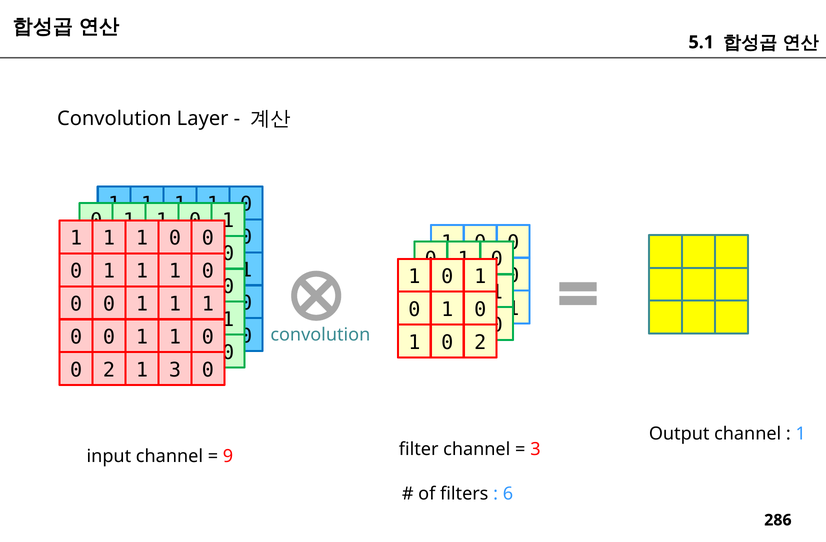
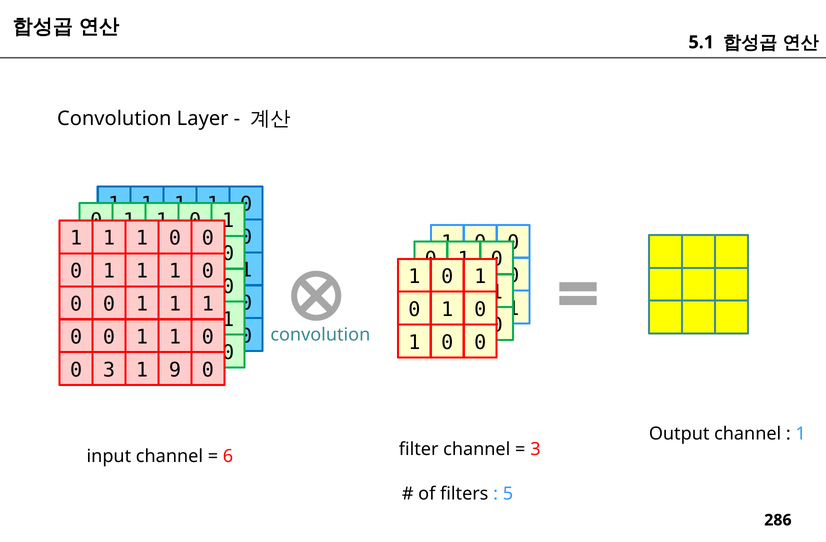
2: 2 -> 0 (480, 343)
2: 2 -> 3 (109, 370)
1 3: 3 -> 9 (175, 370)
9: 9 -> 6 (228, 457)
6: 6 -> 5 (508, 494)
